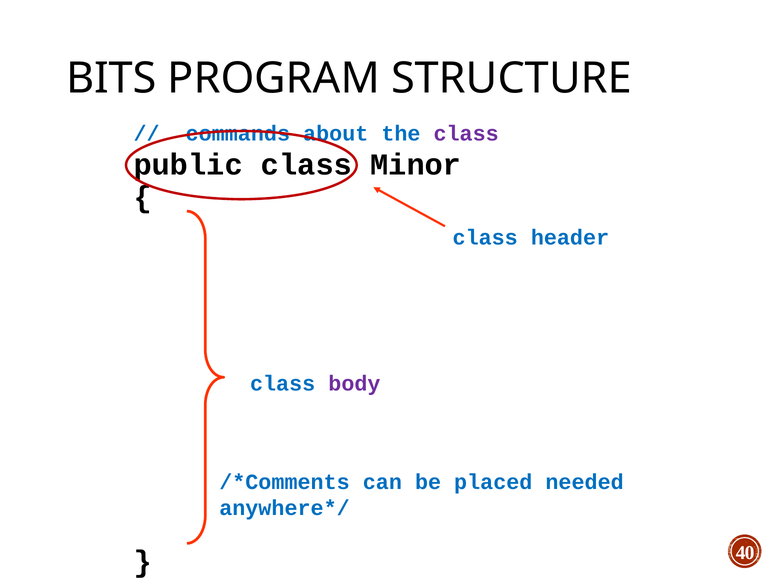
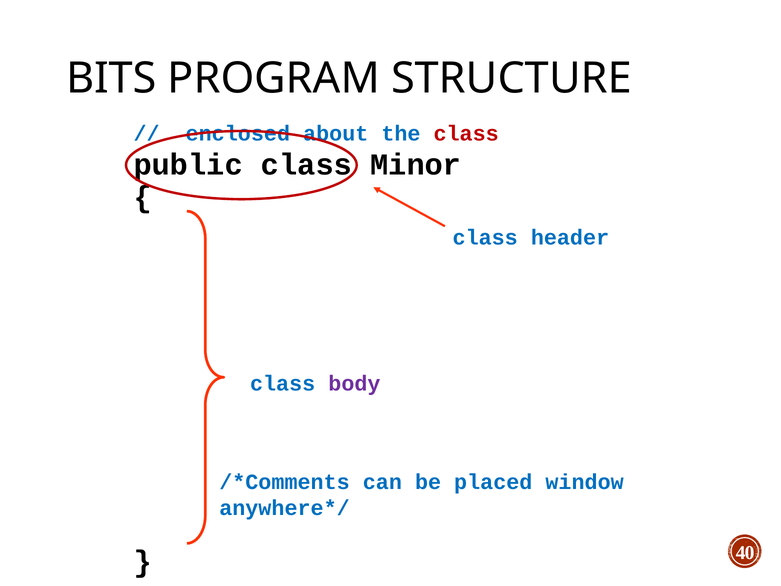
commands: commands -> enclosed (238, 133)
class colour: purple -> red (466, 133)
needed: needed -> window (585, 482)
